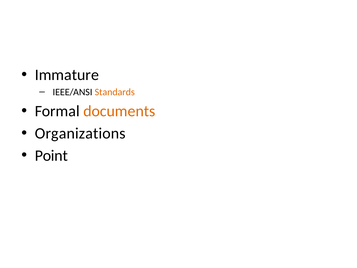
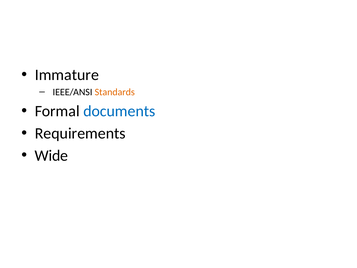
documents colour: orange -> blue (119, 111)
Organizations: Organizations -> Requirements (80, 133)
Point: Point -> Wide (51, 155)
